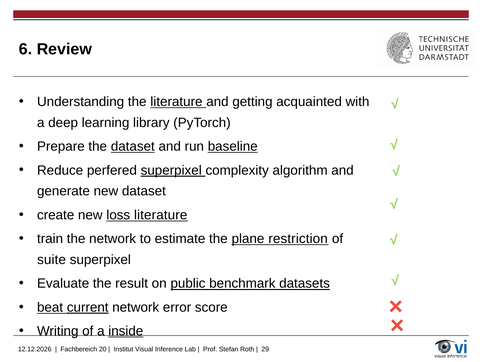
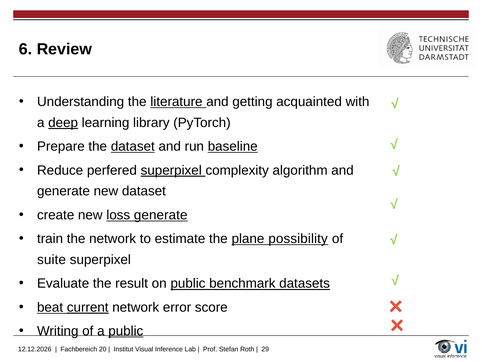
deep underline: none -> present (63, 122)
loss literature: literature -> generate (161, 215)
restriction: restriction -> possibility (298, 238)
a inside: inside -> public (126, 331)
